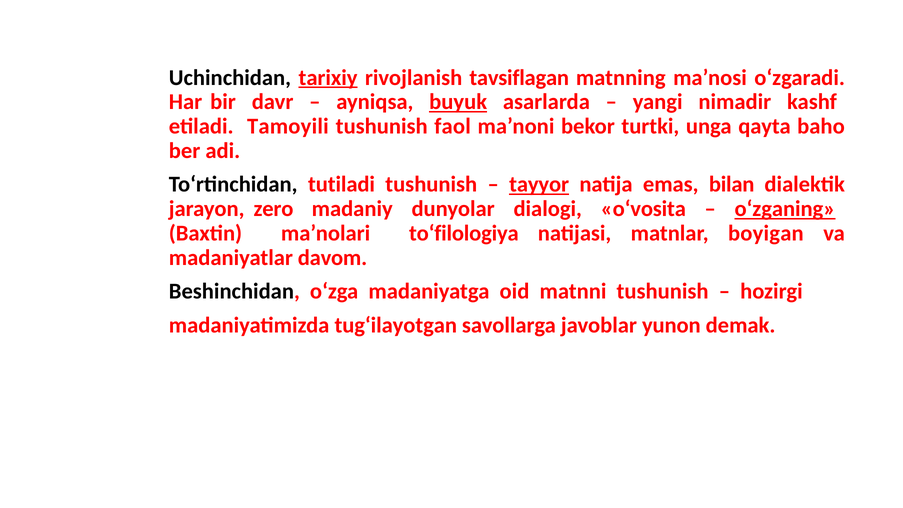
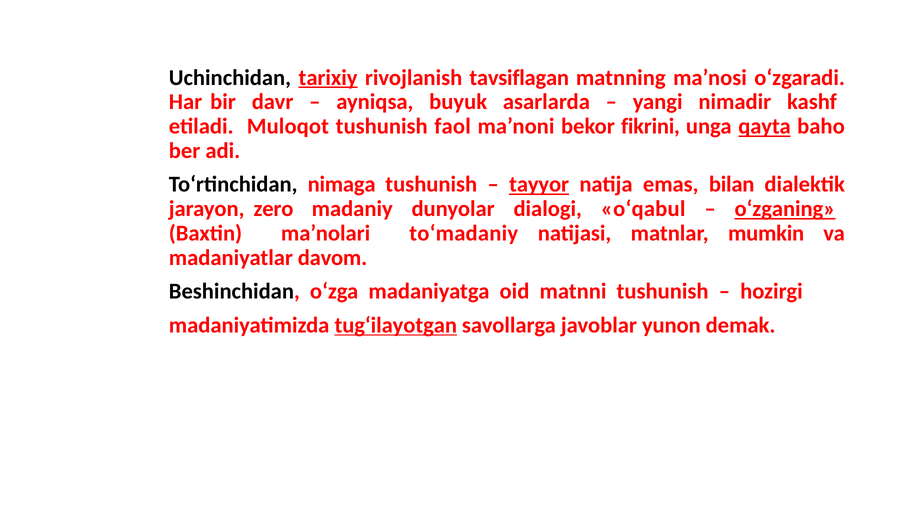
buyuk underline: present -> none (458, 102)
Tamoyili: Tamoyili -> Muloqot (288, 126)
turtki: turtki -> fikrini (650, 126)
qayta underline: none -> present (764, 126)
tutiladi: tutiladi -> nimaga (342, 185)
o‘vosita: o‘vosita -> o‘qabul (643, 209)
to‘filologiya: to‘filologiya -> to‘madaniy (464, 233)
boyigan: boyigan -> mumkin (766, 233)
tug‘ilayotgan underline: none -> present (396, 325)
